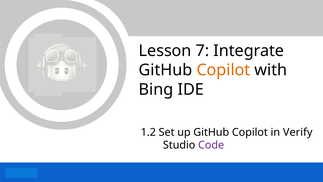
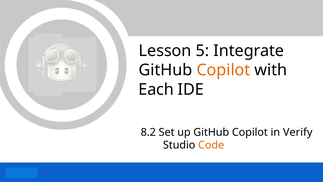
7: 7 -> 5 (202, 51)
Bing: Bing -> Each (156, 89)
1.2: 1.2 -> 8.2 (148, 132)
Code colour: purple -> orange (211, 145)
